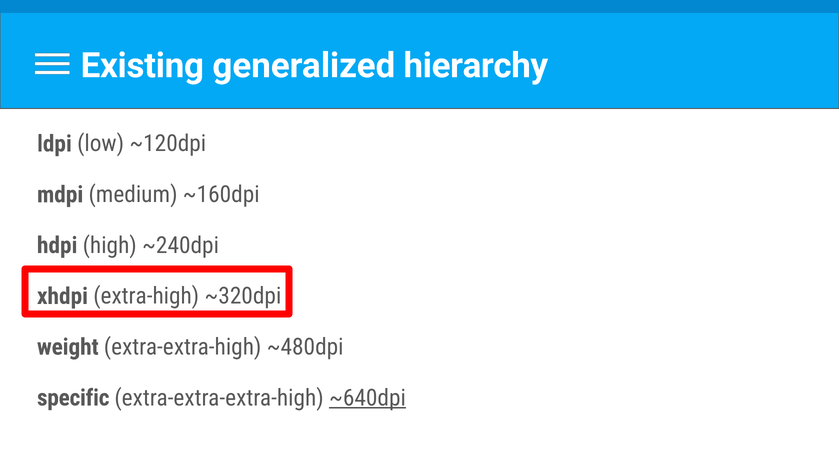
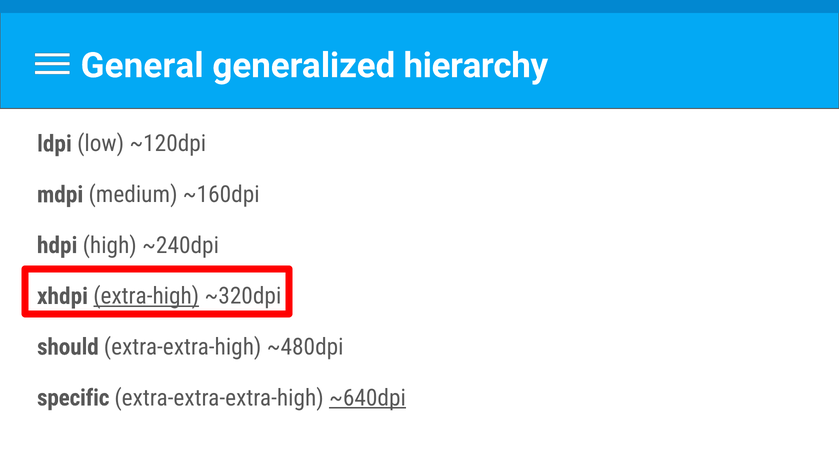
Existing: Existing -> General (142, 66)
extra-high underline: none -> present (146, 296)
weight: weight -> should (68, 347)
